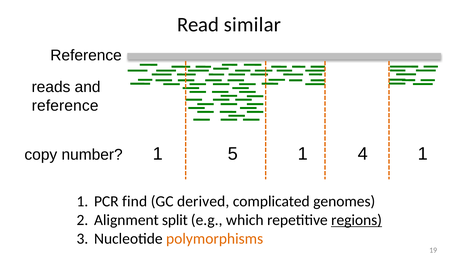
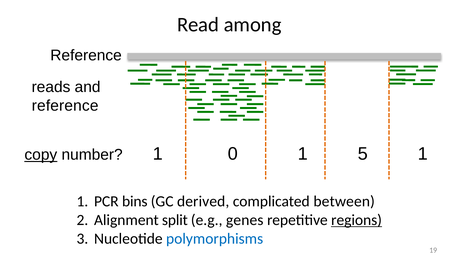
similar: similar -> among (253, 25)
copy underline: none -> present (41, 155)
5: 5 -> 0 (233, 154)
4: 4 -> 5 (363, 154)
find: find -> bins (135, 201)
genomes: genomes -> between (344, 201)
which: which -> genes (245, 220)
polymorphisms colour: orange -> blue (215, 238)
